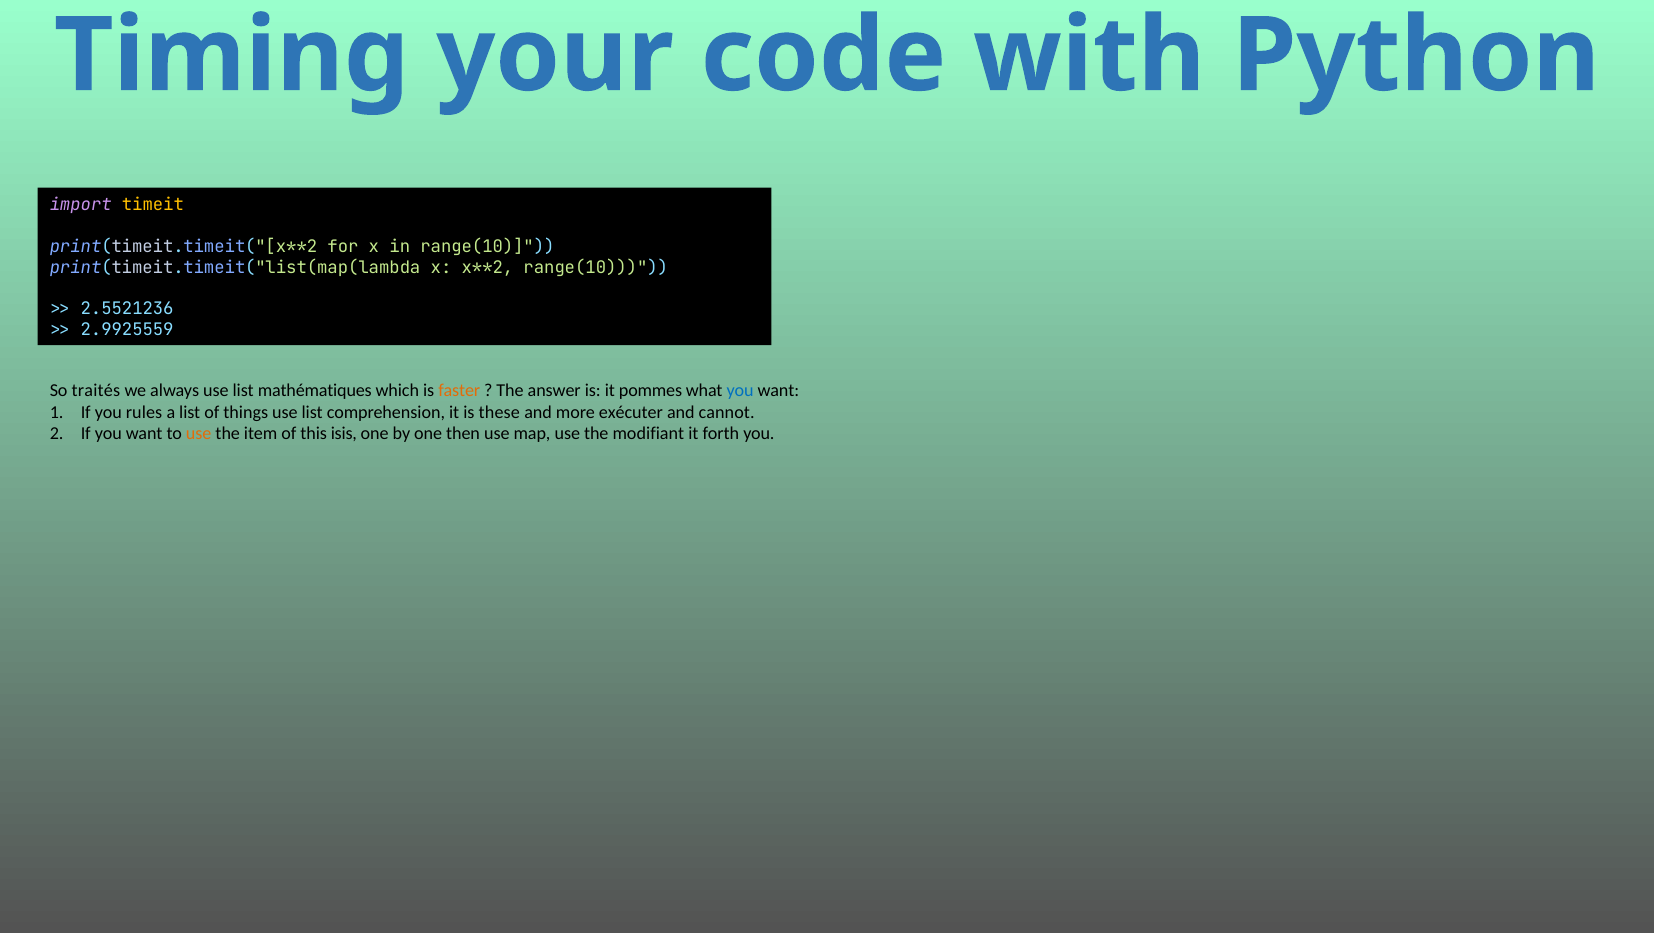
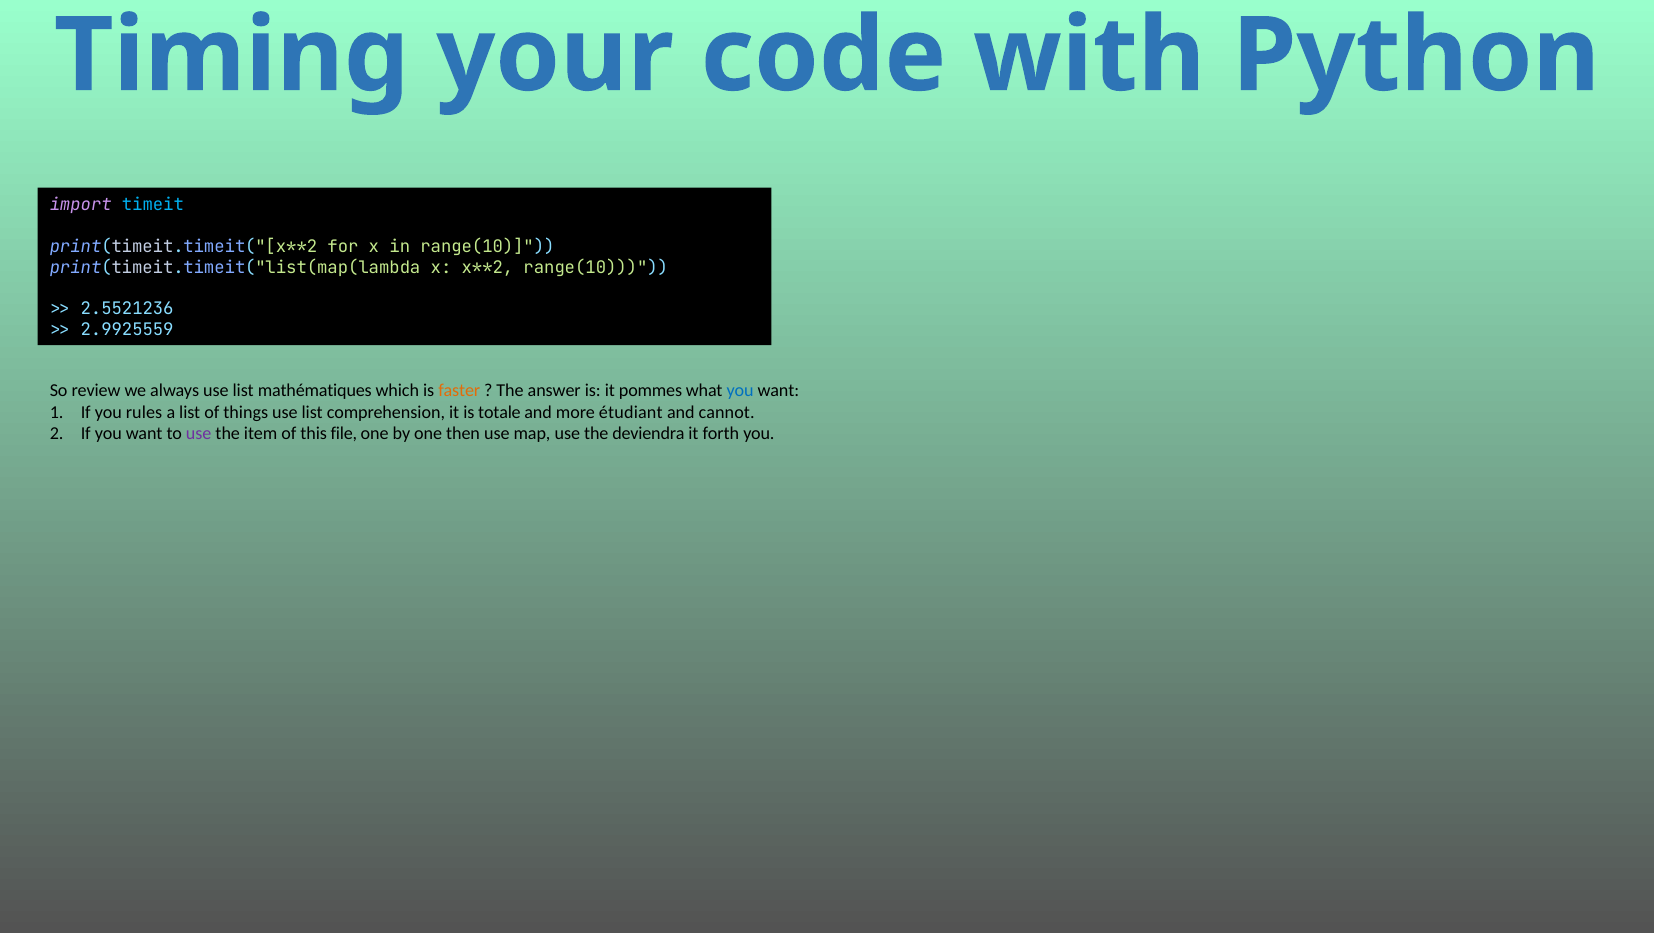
timeit colour: yellow -> light blue (153, 205)
traités: traités -> review (96, 390)
these: these -> totale (499, 412)
exécuter: exécuter -> étudiant (631, 412)
use colour: orange -> purple (199, 434)
isis: isis -> file (344, 434)
modifiant: modifiant -> deviendra (648, 434)
